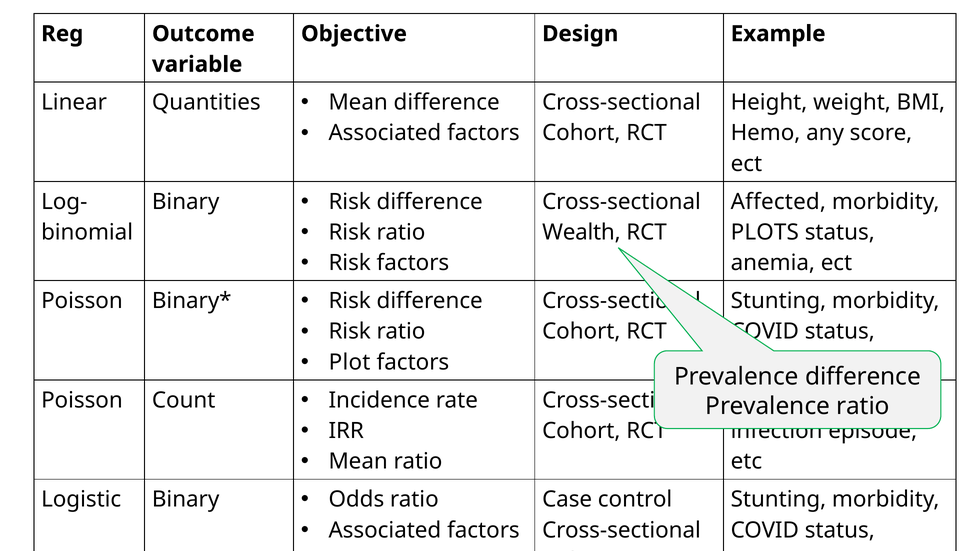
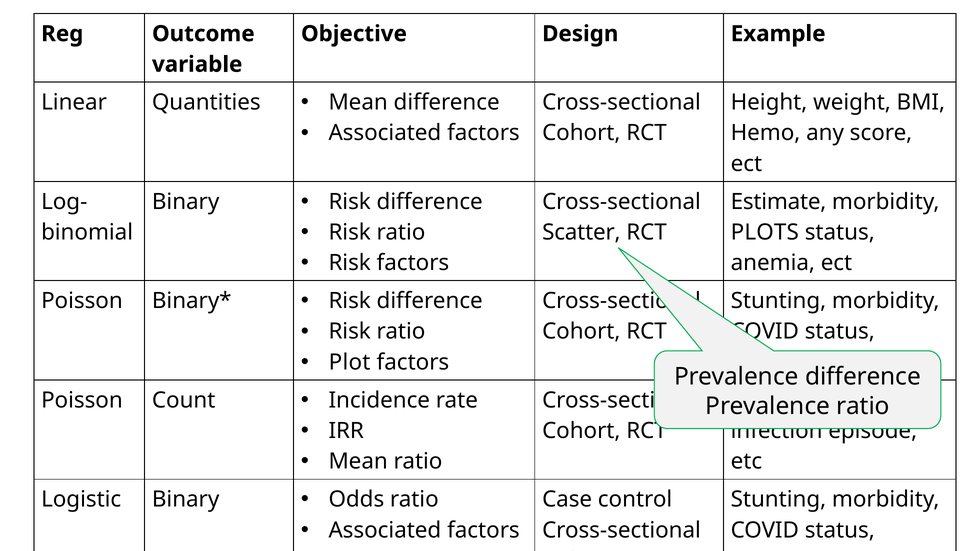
Affected: Affected -> Estimate (779, 202)
Wealth: Wealth -> Scatter (581, 232)
